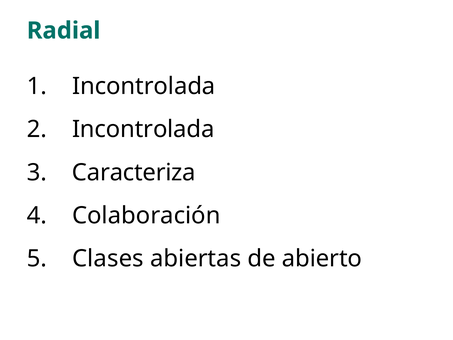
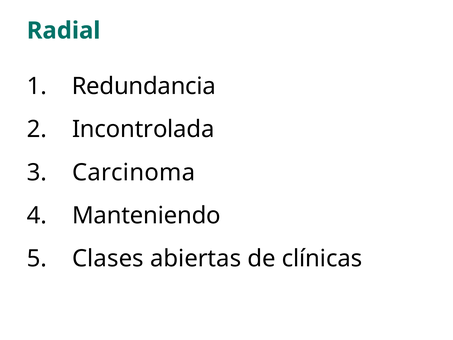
Incontrolada: Incontrolada -> Redundancia (144, 86)
Caracteriza: Caracteriza -> Carcinoma (134, 172)
Colaboración: Colaboración -> Manteniendo (146, 215)
abierto: abierto -> clínicas (322, 258)
